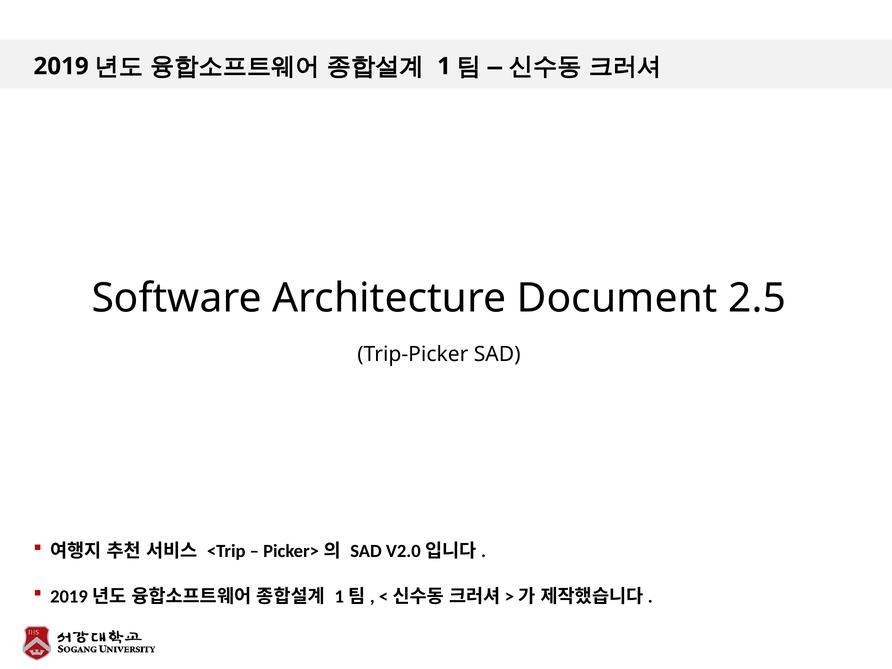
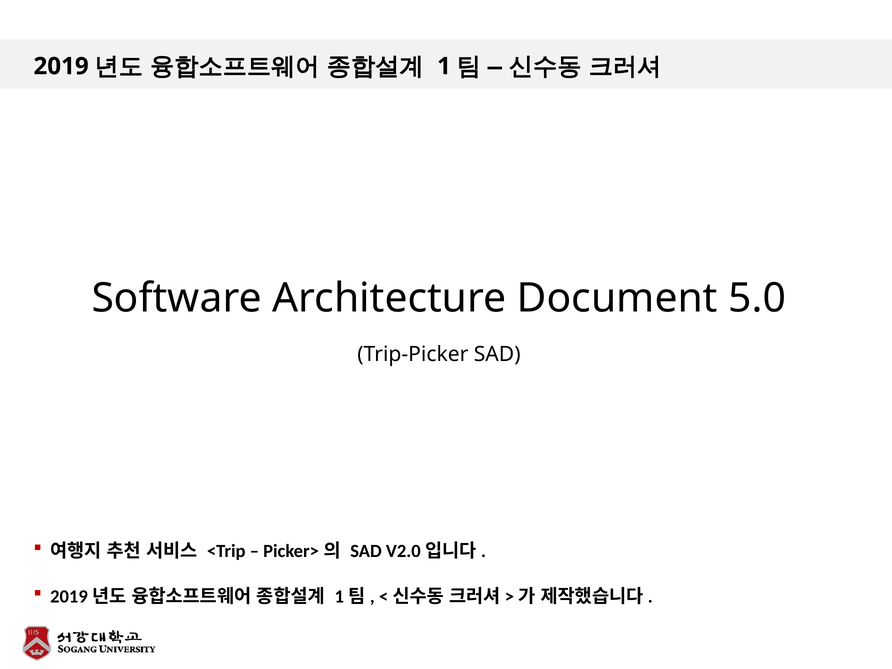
2.5: 2.5 -> 5.0 (757, 298)
